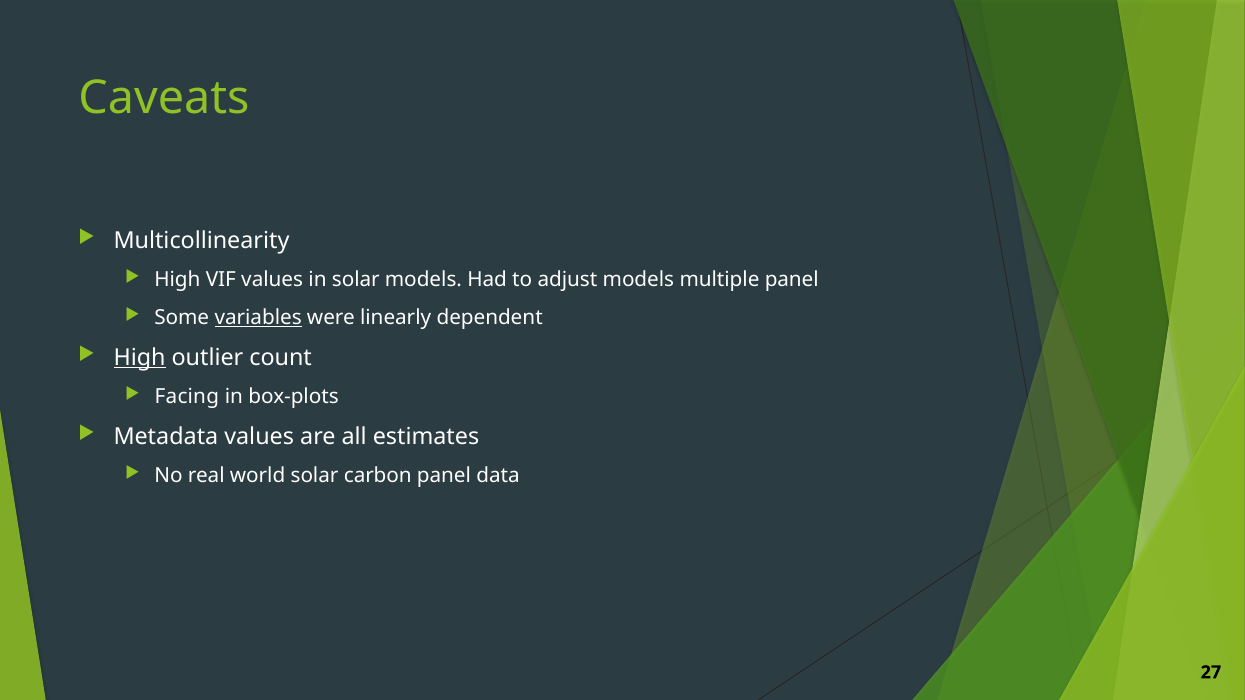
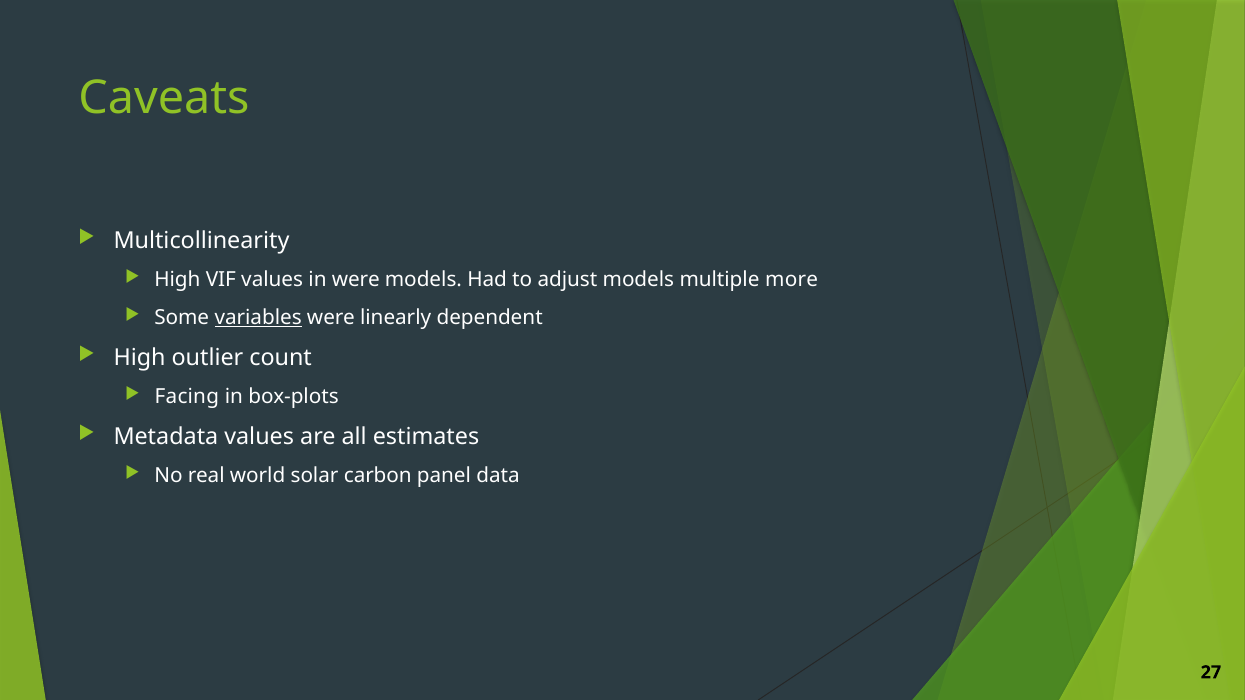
in solar: solar -> were (356, 280)
multiple panel: panel -> more (792, 280)
High underline: present -> none (140, 358)
